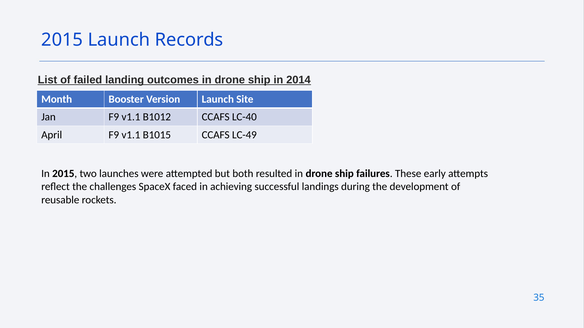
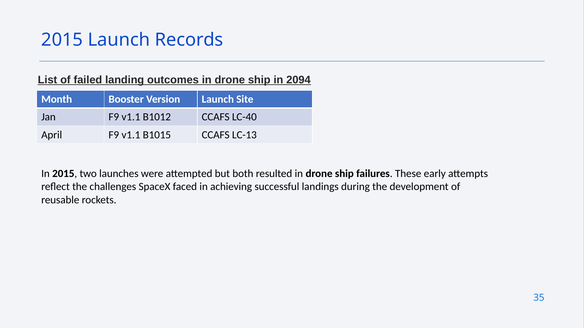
2014: 2014 -> 2094 (298, 80)
LC-49: LC-49 -> LC-13 (244, 135)
